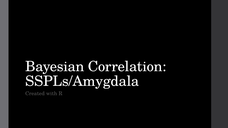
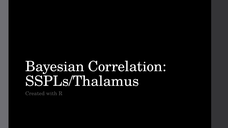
SSPLs/Amygdala: SSPLs/Amygdala -> SSPLs/Thalamus (82, 81)
